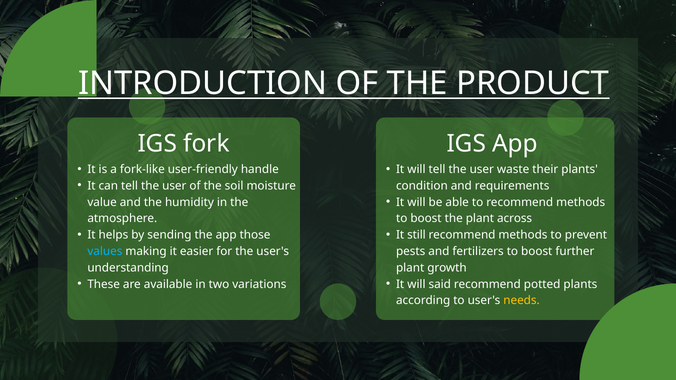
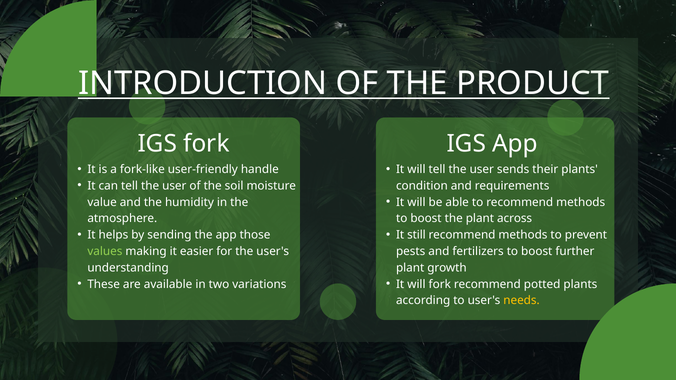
waste: waste -> sends (513, 169)
values colour: light blue -> light green (105, 252)
will said: said -> fork (440, 284)
